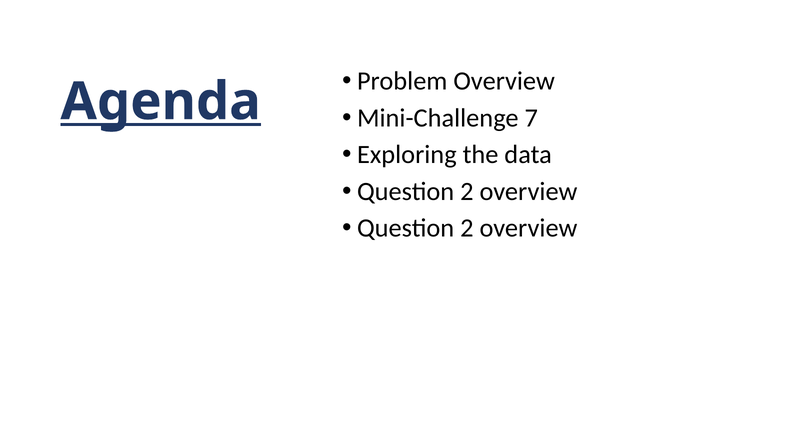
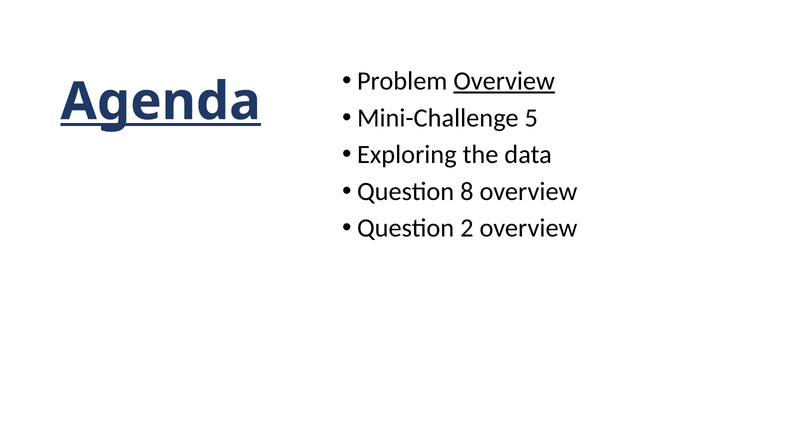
Overview underline: none -> present (504, 81)
7: 7 -> 5 (531, 118)
2: 2 -> 8 (467, 191)
